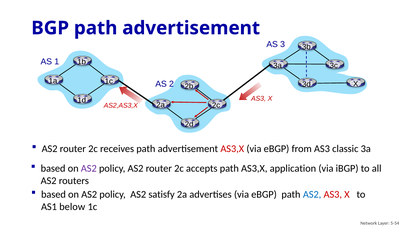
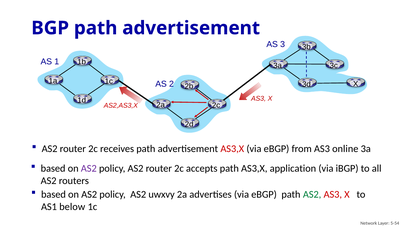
classic: classic -> online (345, 148)
satisfy: satisfy -> uwxvy (162, 194)
AS2 colour: blue -> green (312, 194)
